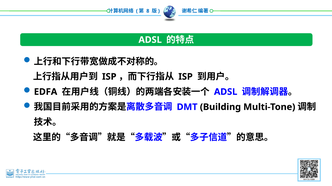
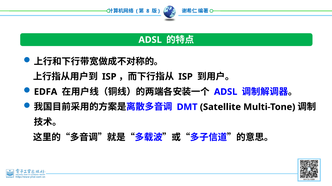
Building: Building -> Satellite (220, 107)
